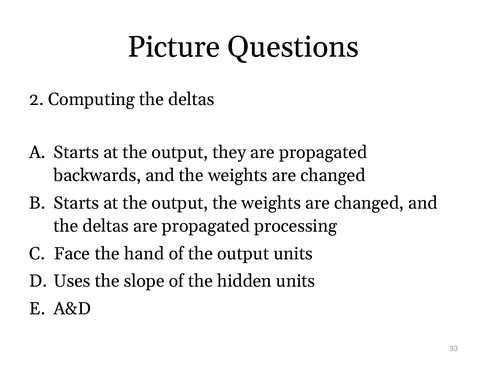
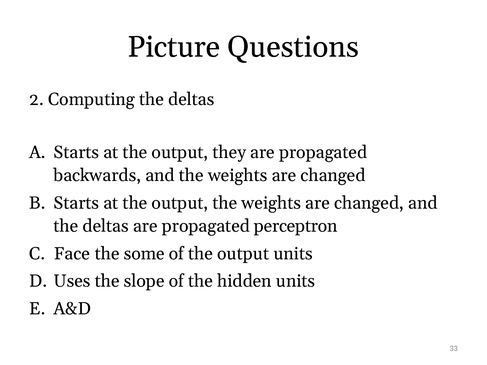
processing: processing -> perceptron (296, 226)
hand: hand -> some (144, 254)
